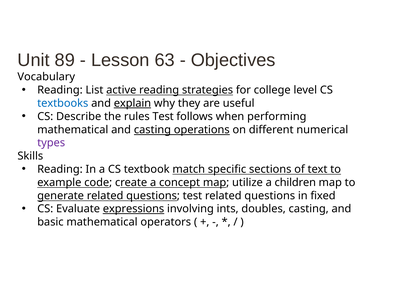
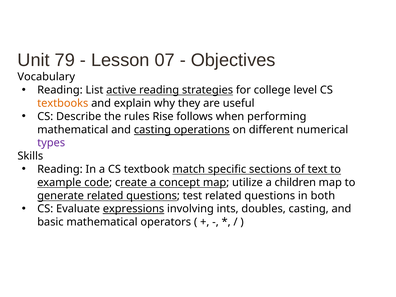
89: 89 -> 79 (65, 60)
63: 63 -> 07 (165, 60)
textbooks colour: blue -> orange (63, 103)
explain underline: present -> none (132, 103)
rules Test: Test -> Rise (163, 116)
fixed: fixed -> both (323, 196)
